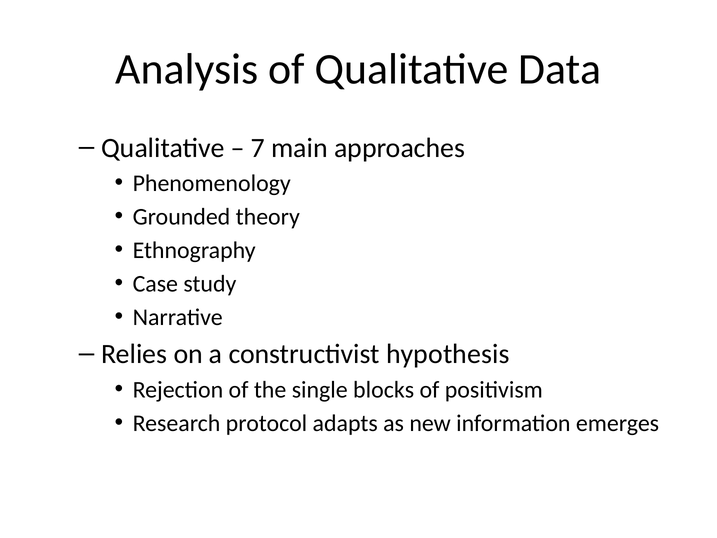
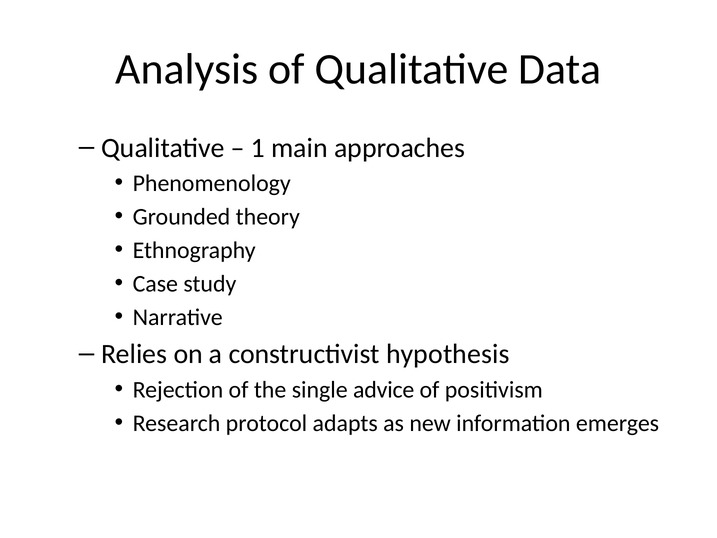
7: 7 -> 1 (258, 148)
blocks: blocks -> advice (384, 390)
